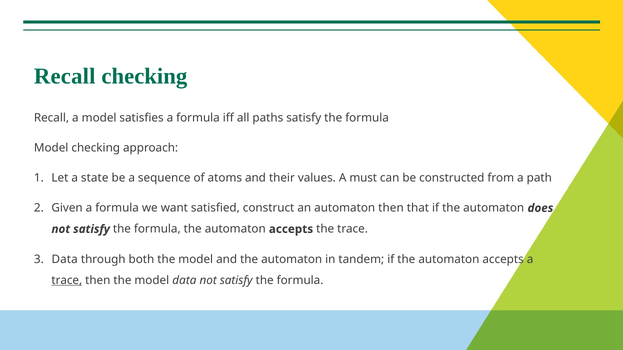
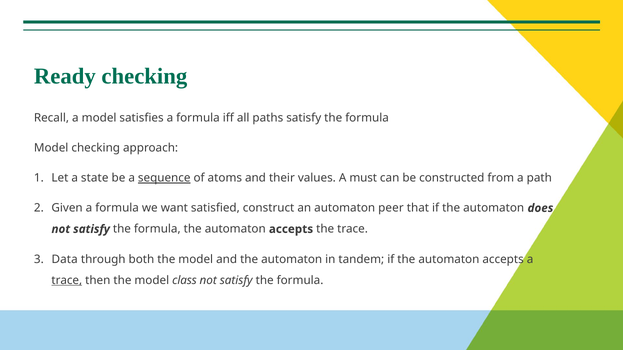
Recall: Recall -> Ready (65, 76)
sequence underline: none -> present (164, 178)
automaton then: then -> peer (391, 208)
model data: data -> class (184, 281)
